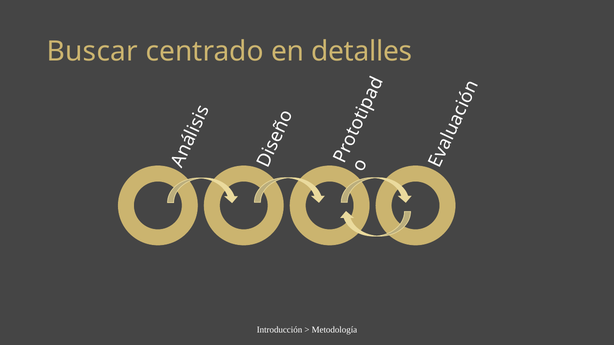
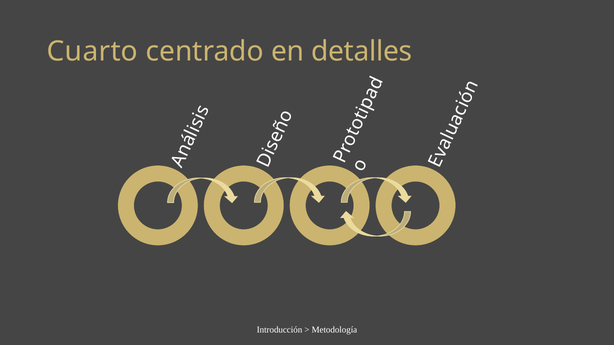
Buscar: Buscar -> Cuarto (92, 52)
